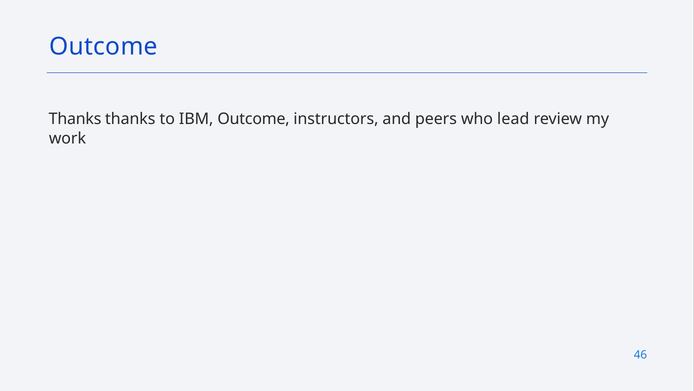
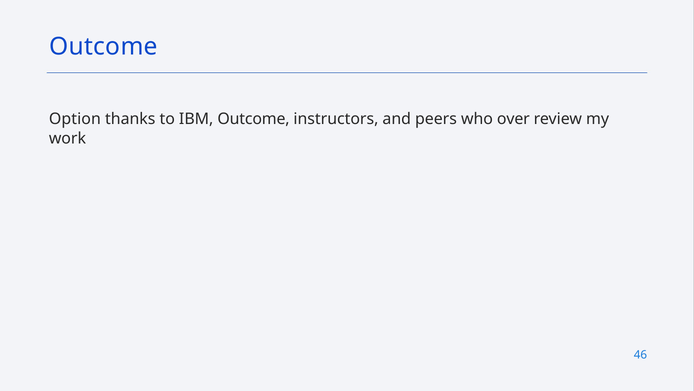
Thanks: Thanks -> Option (75, 119)
lead: lead -> over (513, 119)
